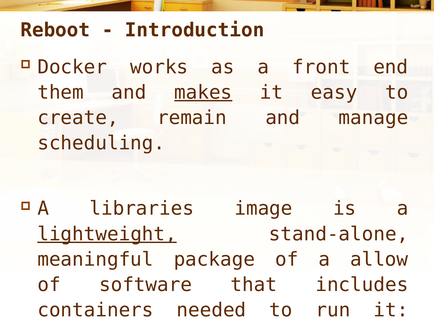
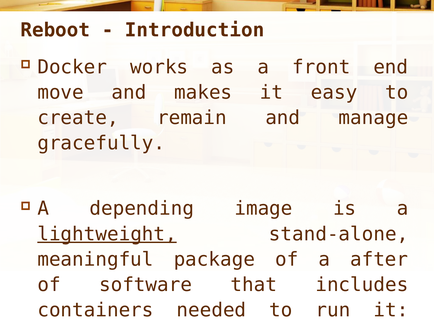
them: them -> move (61, 93)
makes underline: present -> none (203, 93)
scheduling: scheduling -> gracefully (101, 144)
A libraries: libraries -> depending (142, 209)
allow: allow -> after (379, 260)
